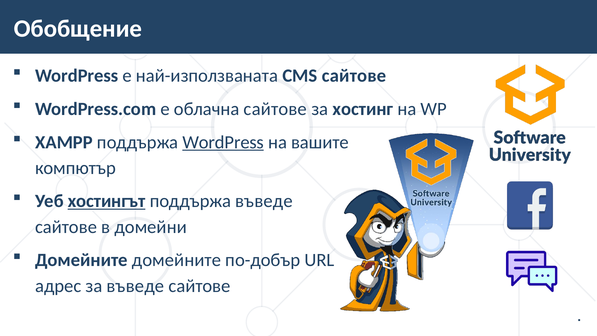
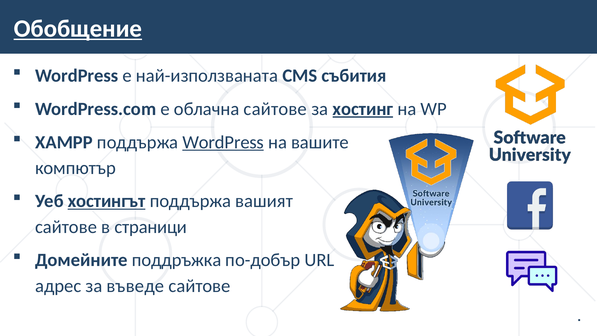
Обобщение underline: none -> present (78, 29)
CMS сайтове: сайтове -> събития (354, 76)
хостинг underline: none -> present (363, 109)
поддържа въведе: въведе -> вашият (264, 201)
домейни: домейни -> страници (151, 227)
Домейните домейните: домейните -> поддръжка (177, 260)
